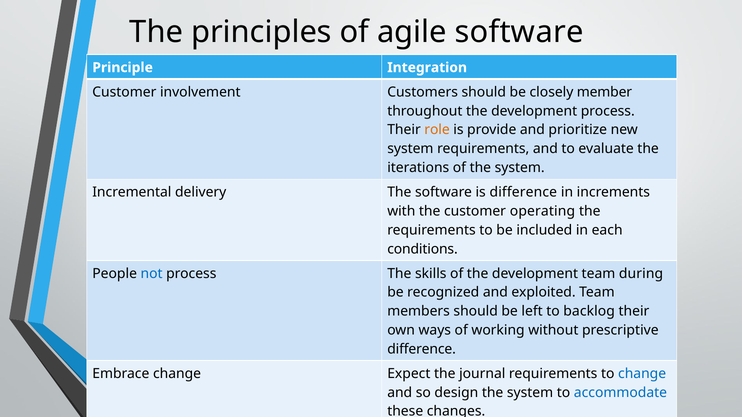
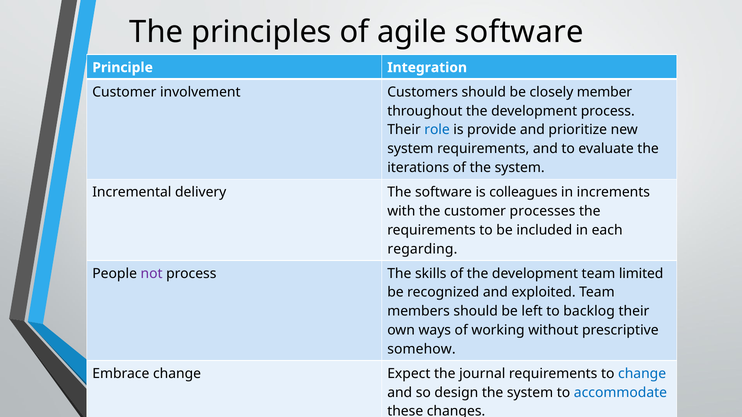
role colour: orange -> blue (437, 130)
is difference: difference -> colleagues (523, 192)
operating: operating -> processes (543, 211)
conditions: conditions -> regarding (422, 249)
not colour: blue -> purple (152, 274)
during: during -> limited (641, 274)
difference: difference -> somehow (421, 349)
